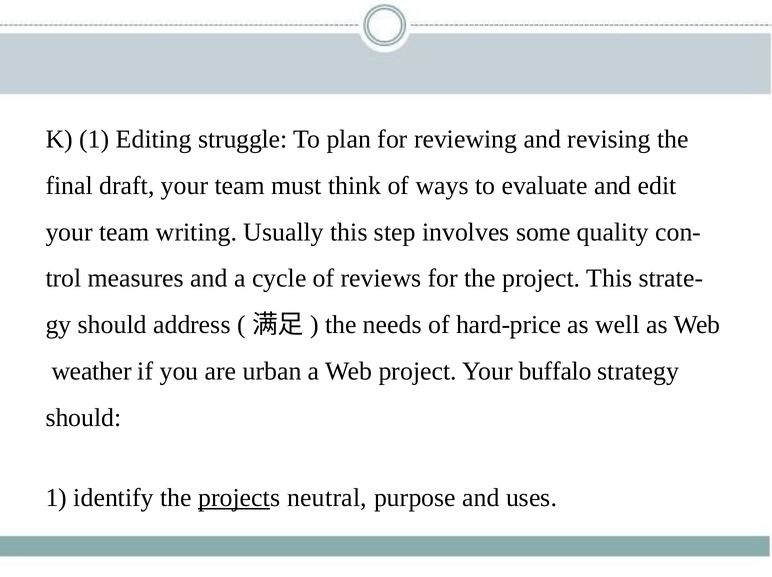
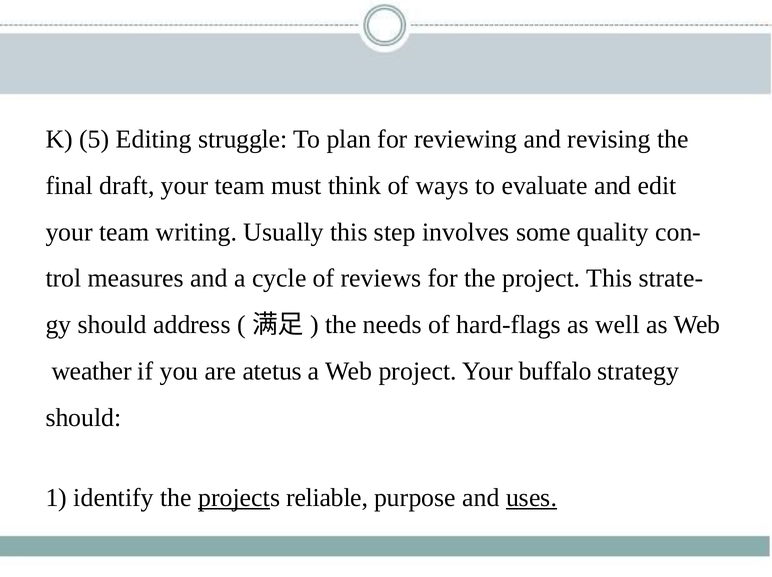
K 1: 1 -> 5 (94, 139)
hard-price: hard-price -> hard-flags (509, 325)
urban: urban -> atetus (272, 372)
neutral: neutral -> reliable (327, 498)
uses underline: none -> present (532, 498)
